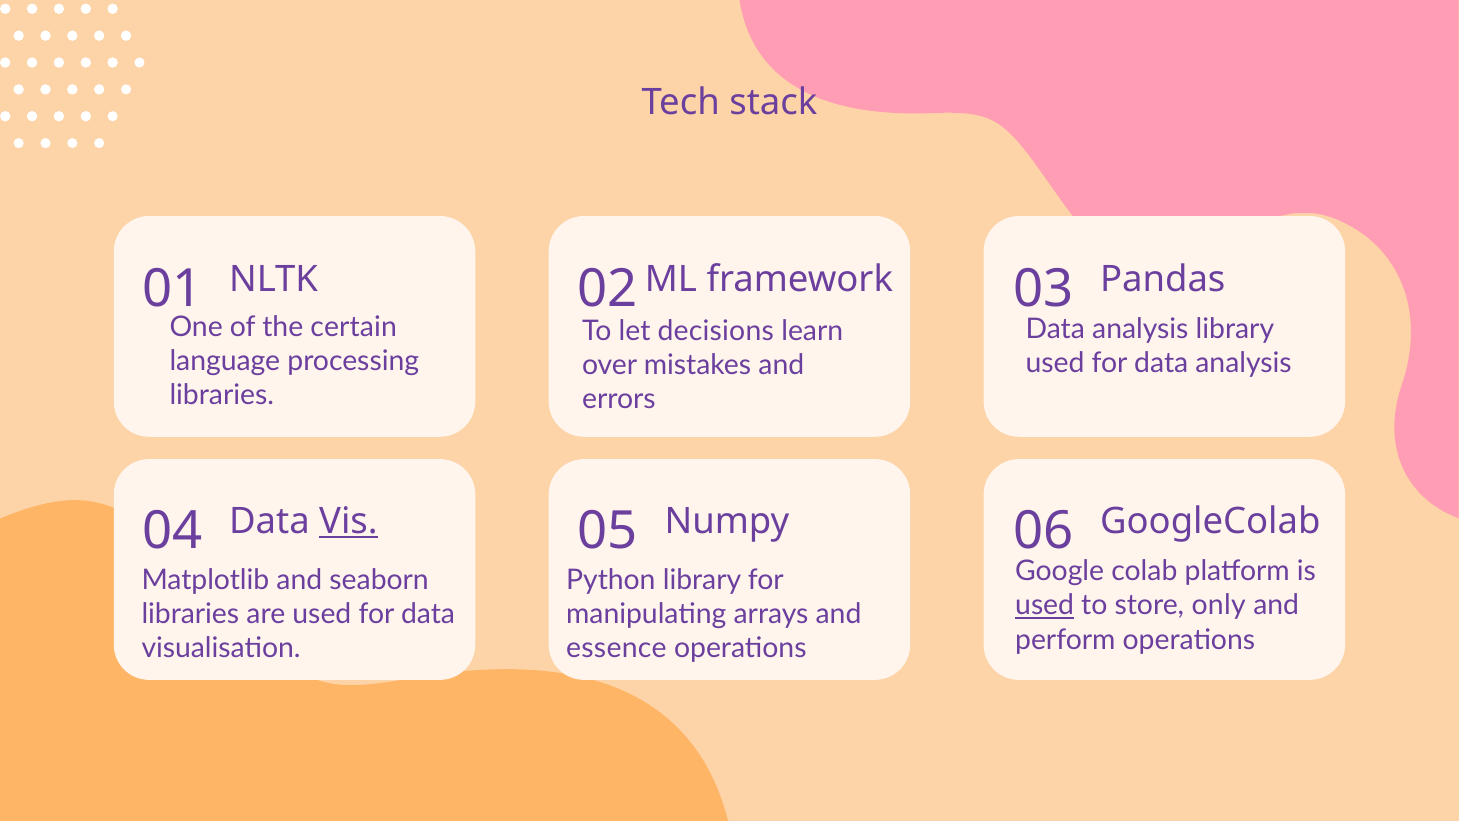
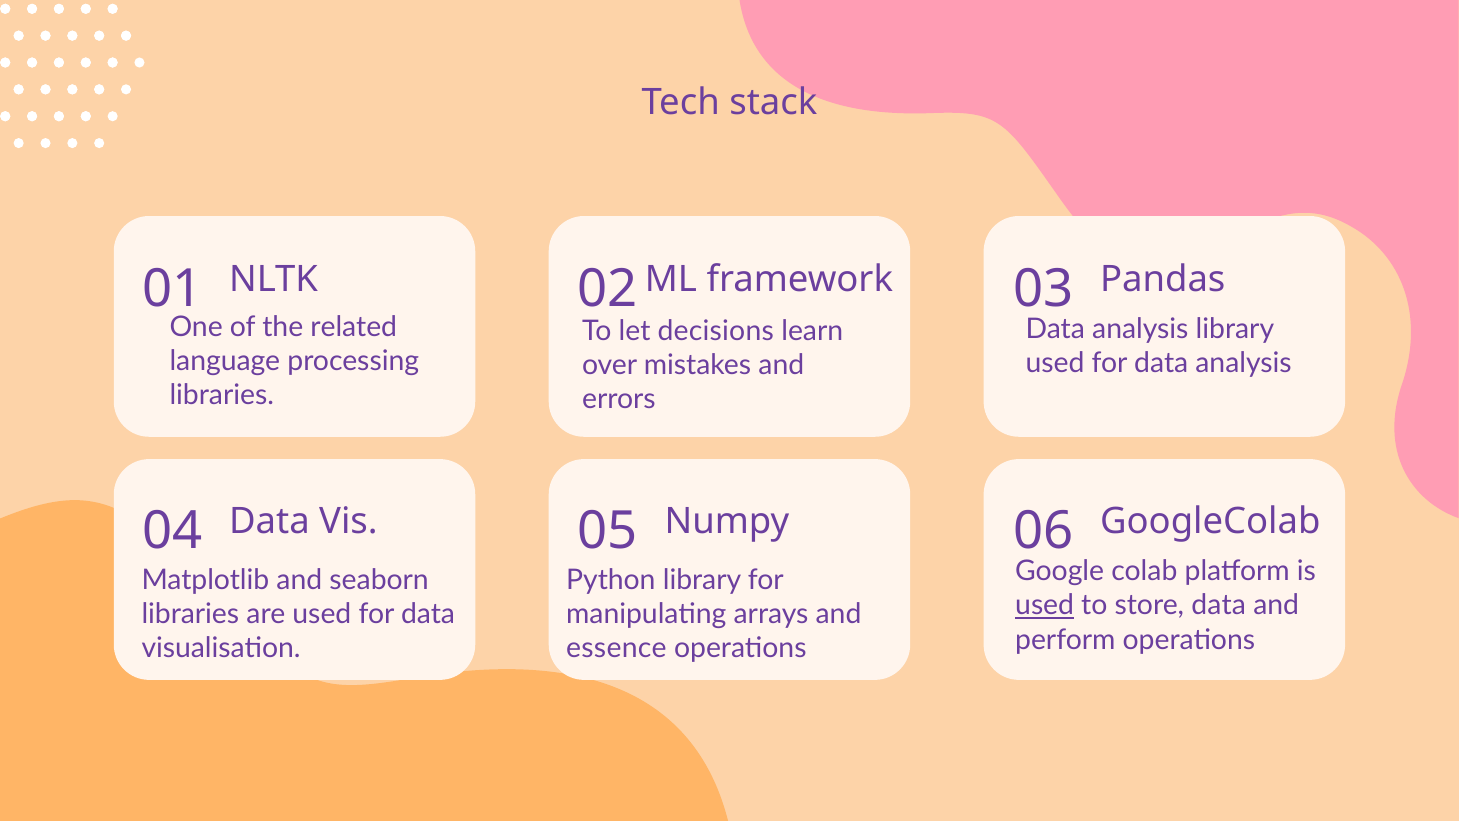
certain: certain -> related (354, 327)
Vis underline: present -> none (348, 521)
store only: only -> data (1219, 605)
